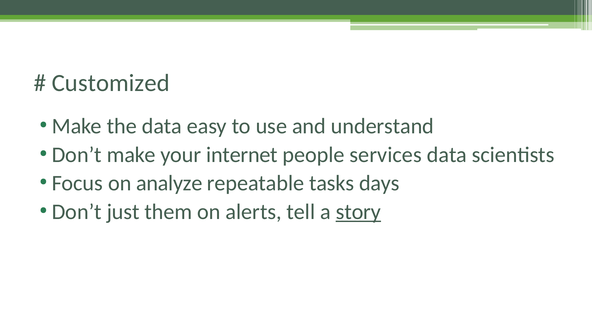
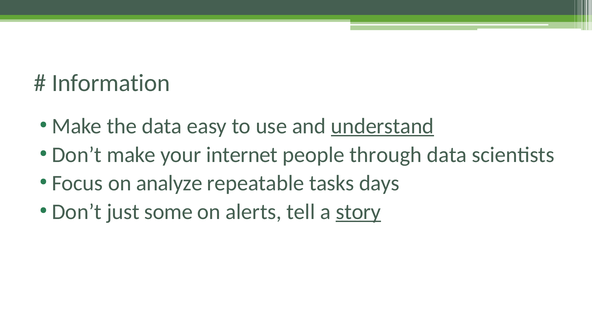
Customized: Customized -> Information (111, 83)
understand underline: none -> present (382, 126)
services: services -> through (386, 155)
them: them -> some (168, 212)
